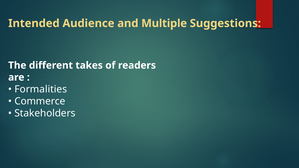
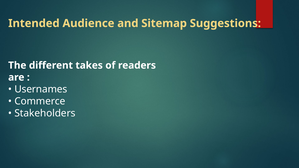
Multiple: Multiple -> Sitemap (164, 23)
Formalities: Formalities -> Usernames (41, 89)
